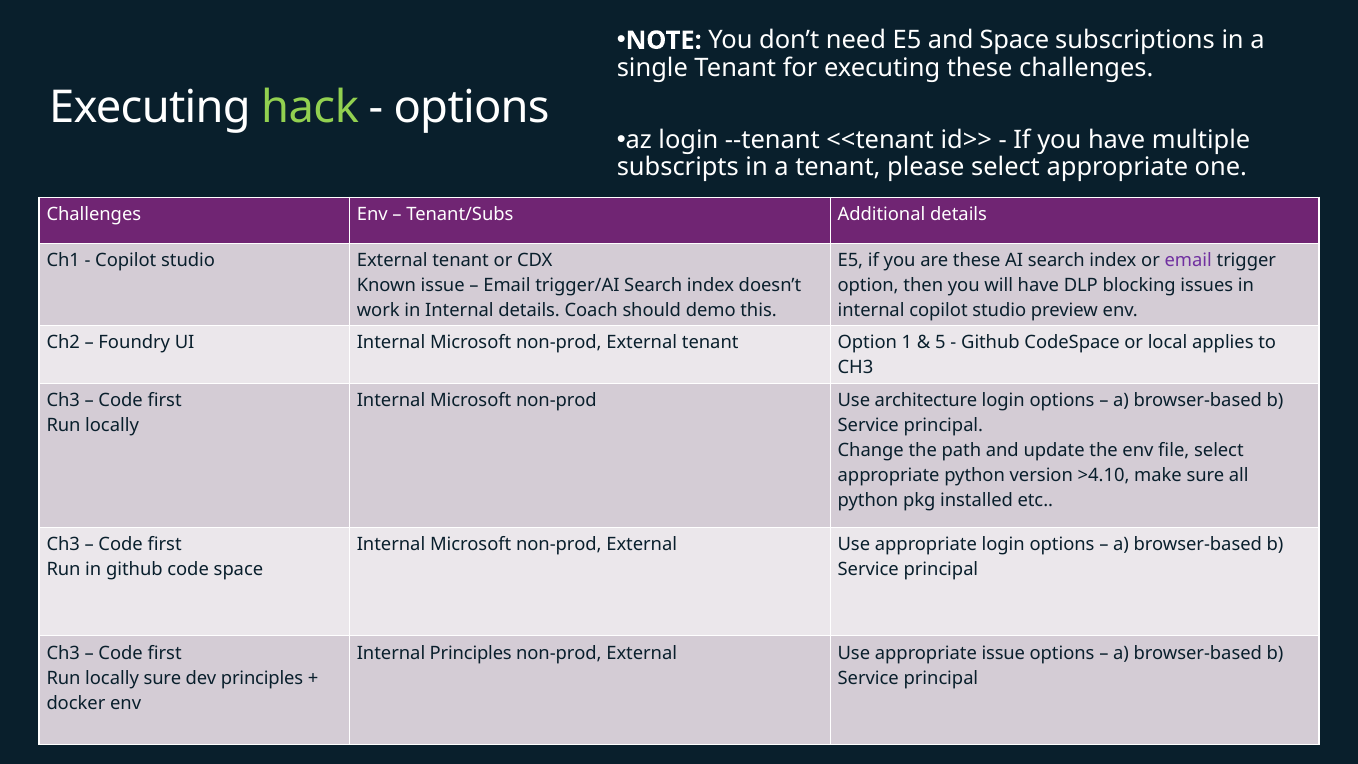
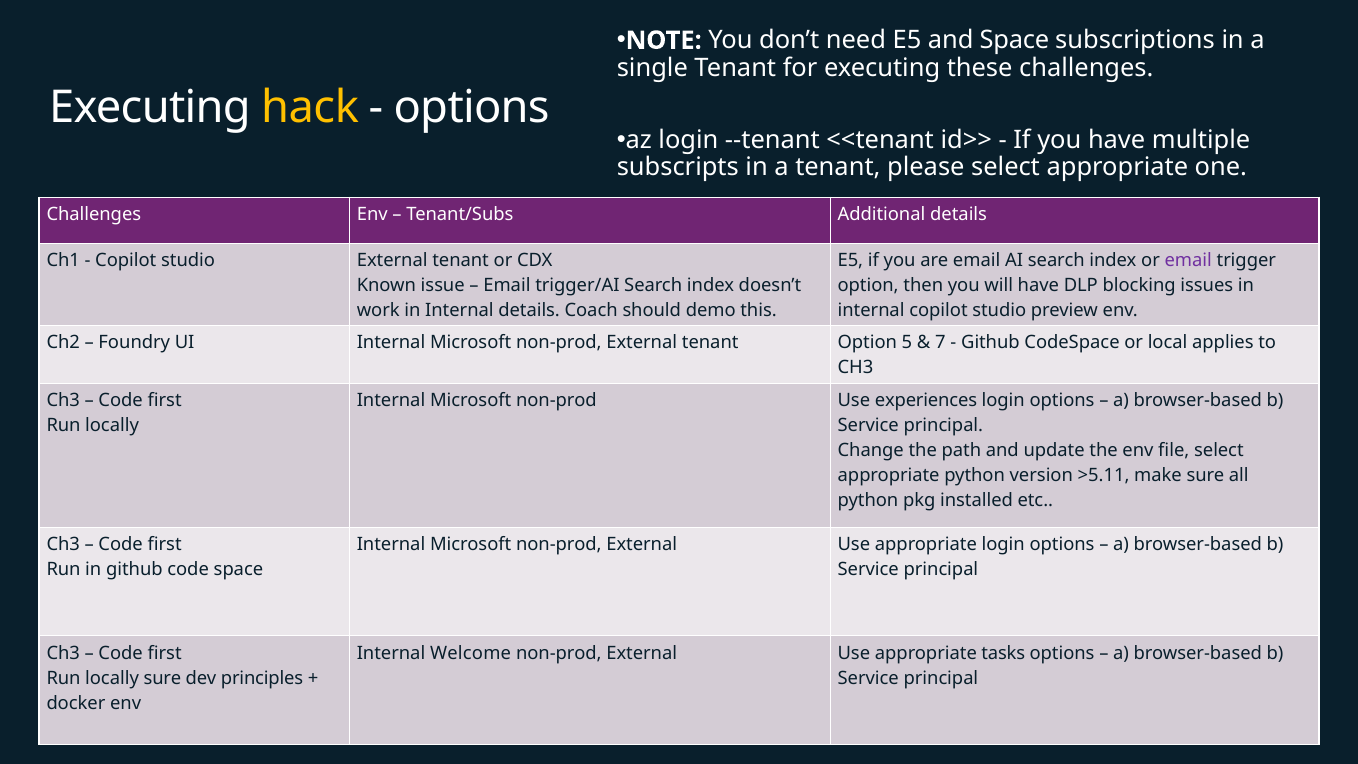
hack colour: light green -> yellow (310, 107)
are these: these -> email (977, 260)
1: 1 -> 5 (907, 343)
5: 5 -> 7 (940, 343)
architecture: architecture -> experiences (926, 400)
>4.10: >4.10 -> >5.11 (1104, 475)
Internal Principles: Principles -> Welcome (471, 653)
appropriate issue: issue -> tasks (1003, 653)
